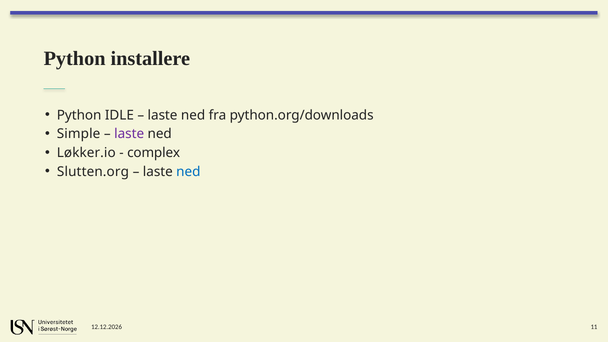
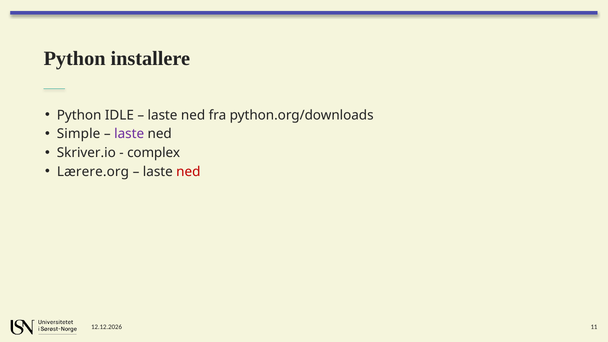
Løkker.io: Løkker.io -> Skriver.io (86, 153)
Slutten.org: Slutten.org -> Lærere.org (93, 172)
ned colour: blue -> red (188, 172)
